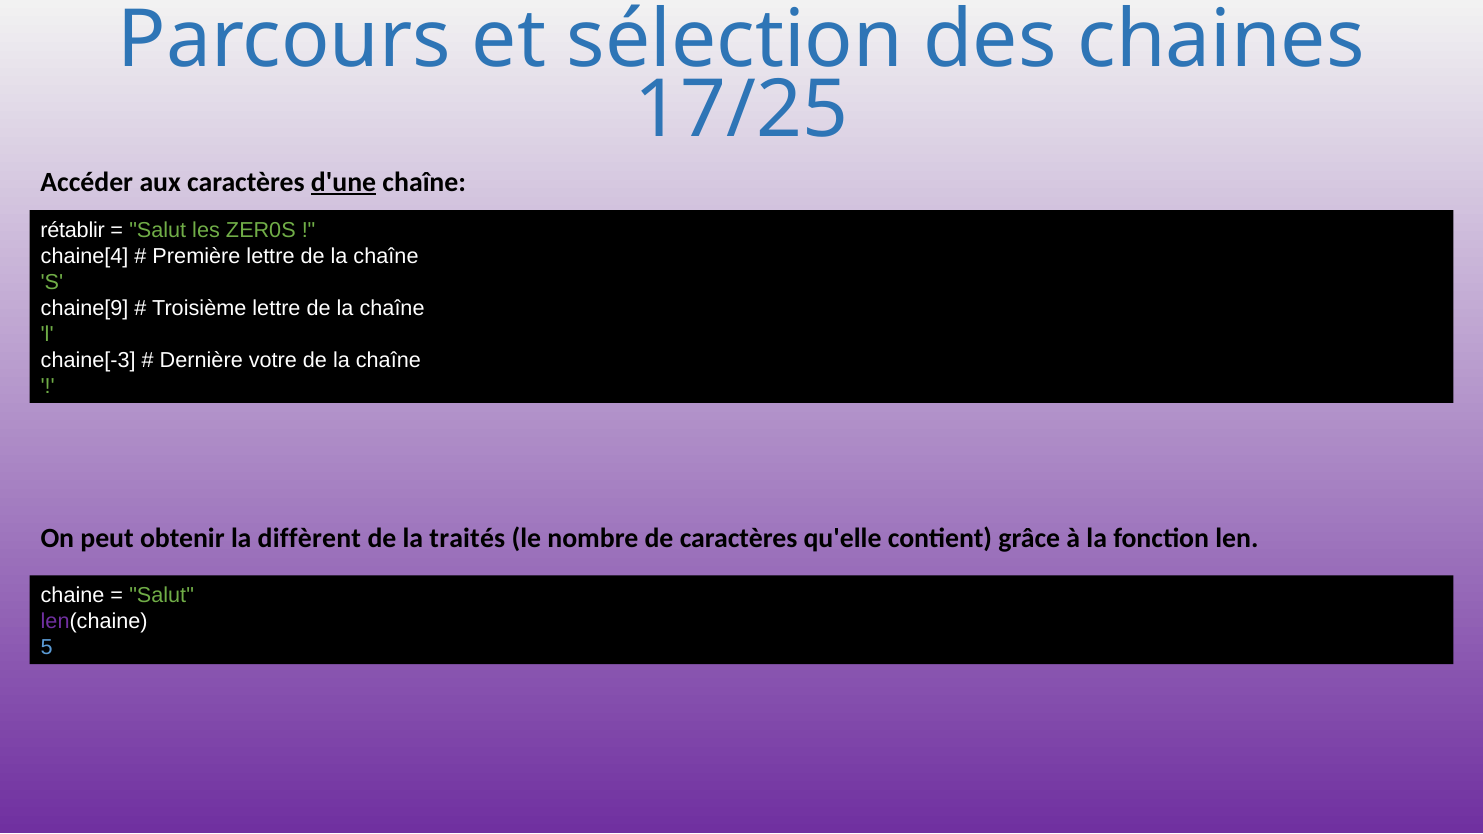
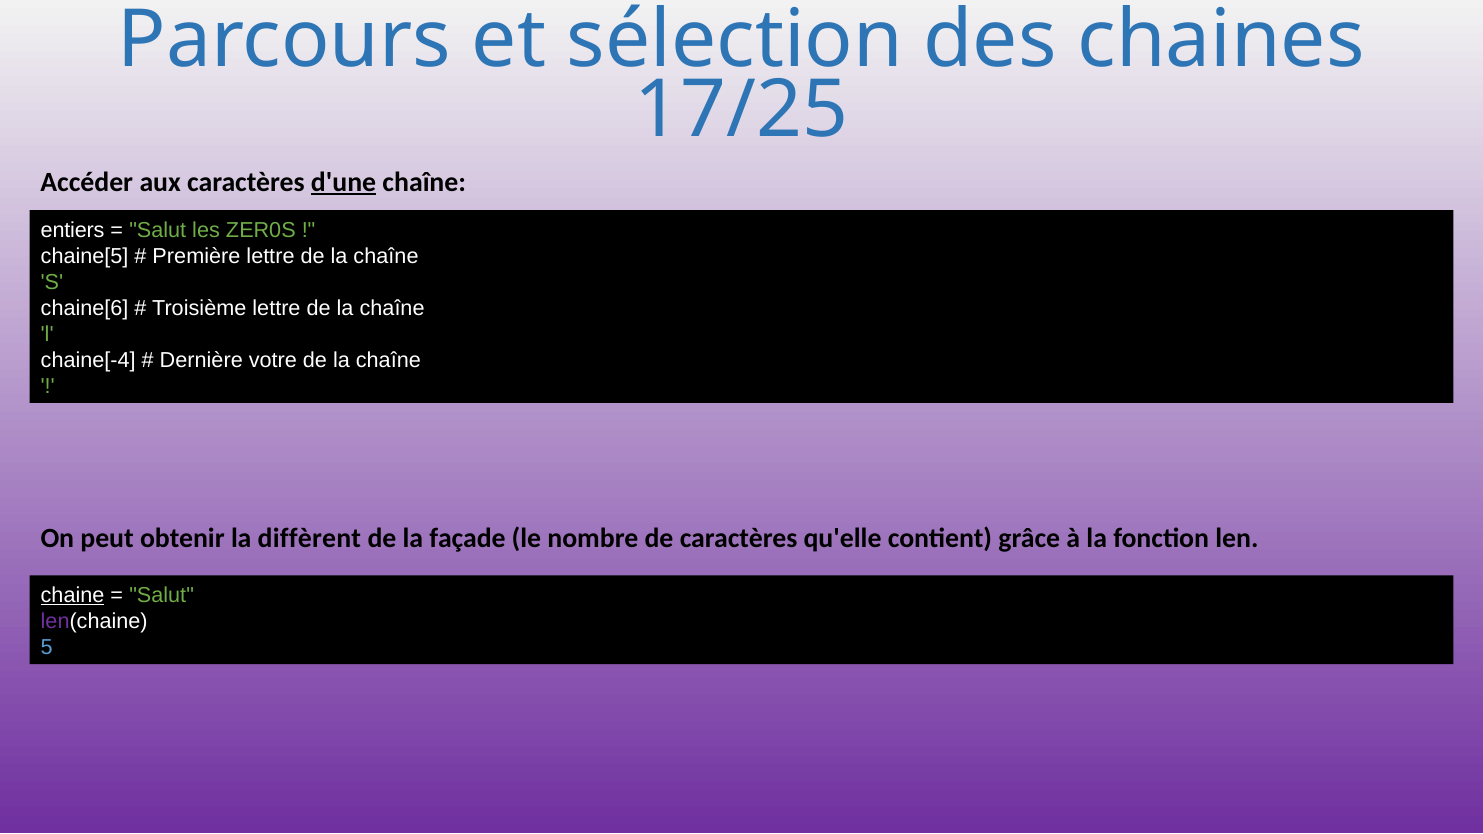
rétablir: rétablir -> entiers (73, 230)
chaine[4: chaine[4 -> chaine[5 (85, 256)
chaine[9: chaine[9 -> chaine[6 (85, 308)
chaine[-3: chaine[-3 -> chaine[-4 (88, 360)
traités: traités -> façade (468, 538)
chaine underline: none -> present (73, 595)
